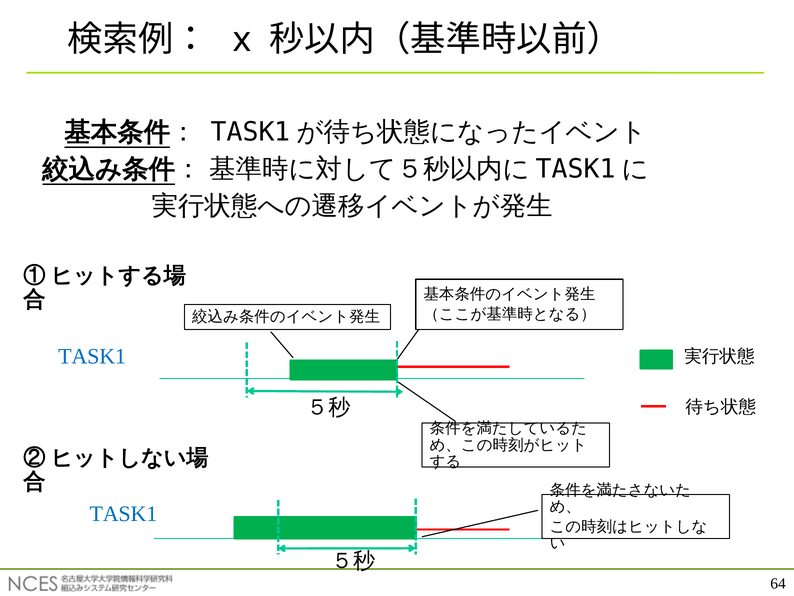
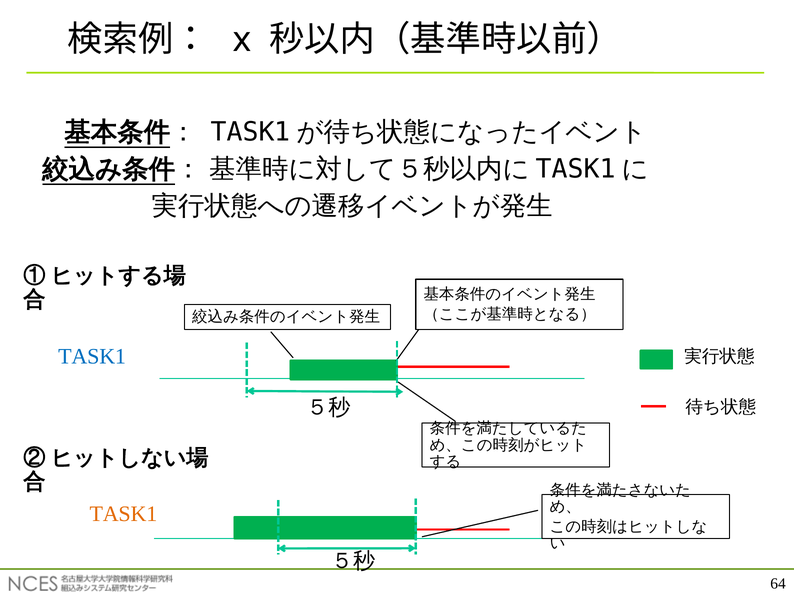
TASK1 colour: blue -> orange (123, 513)
